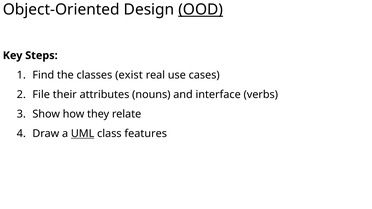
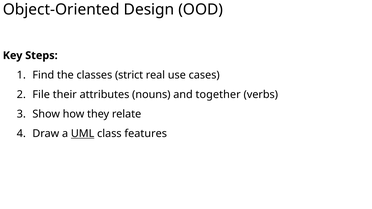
OOD underline: present -> none (201, 10)
exist: exist -> strict (129, 75)
interface: interface -> together (218, 95)
